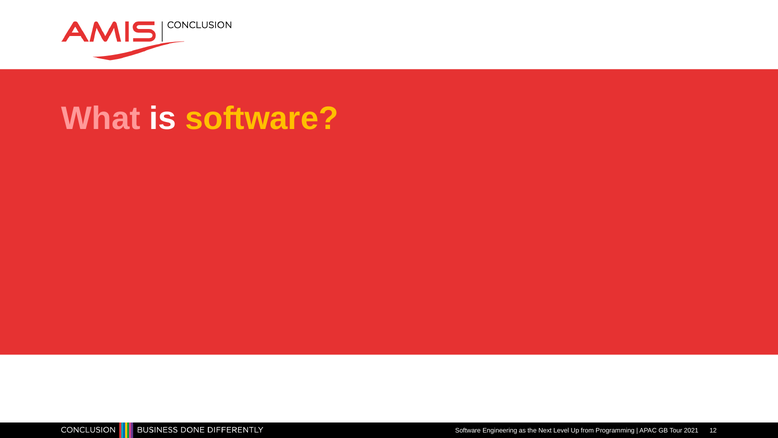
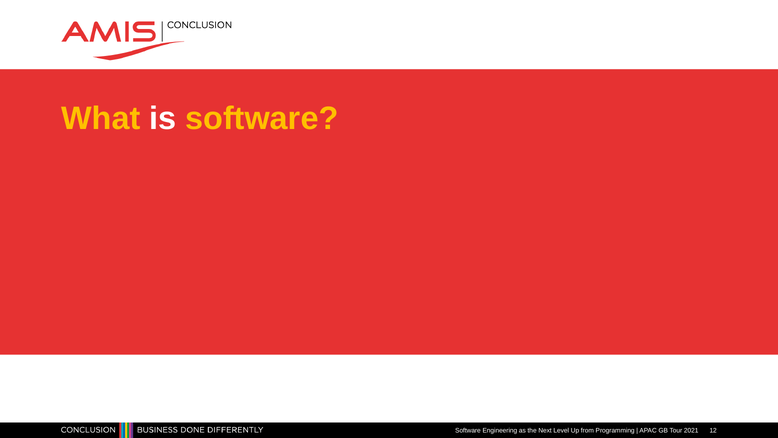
What colour: pink -> yellow (101, 119)
